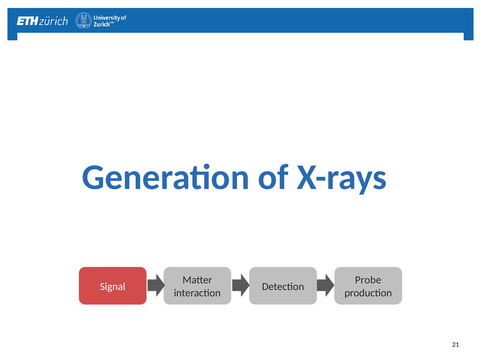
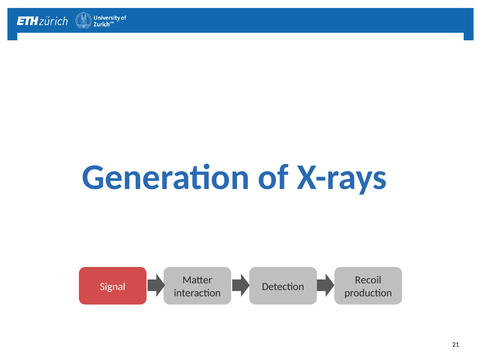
Probe: Probe -> Recoil (368, 280)
